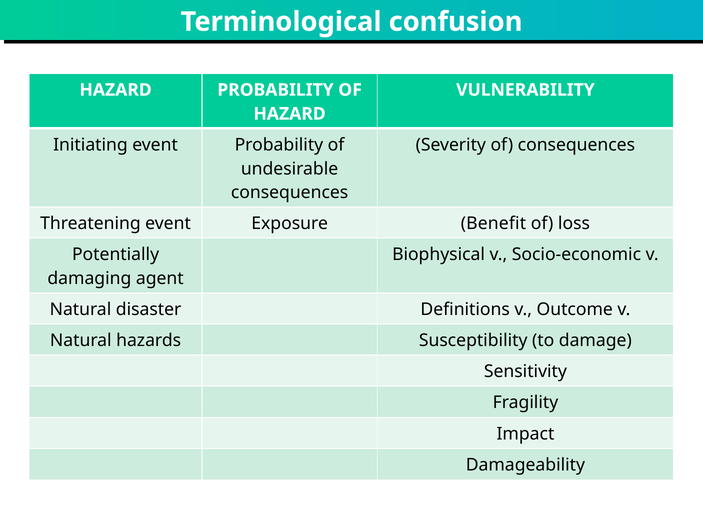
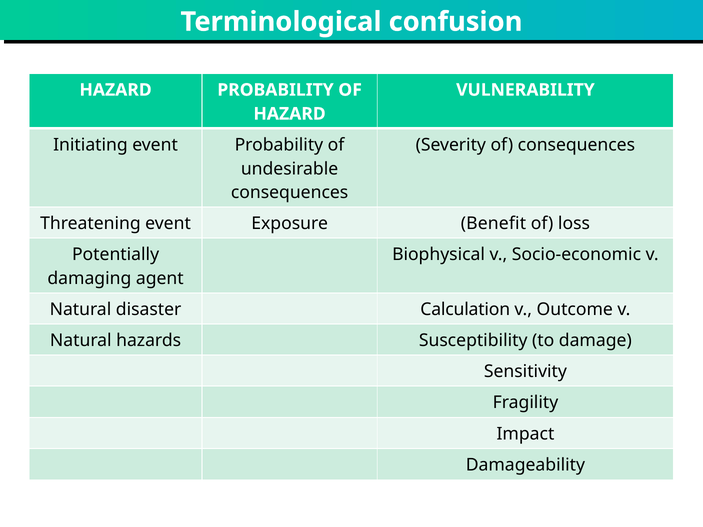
Definitions: Definitions -> Calculation (465, 310)
